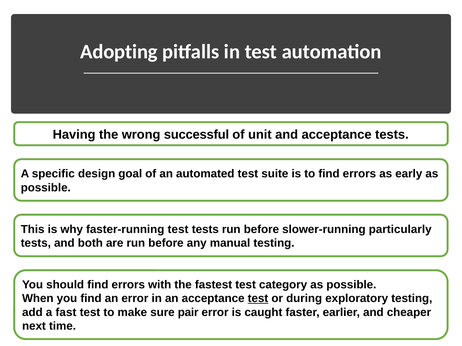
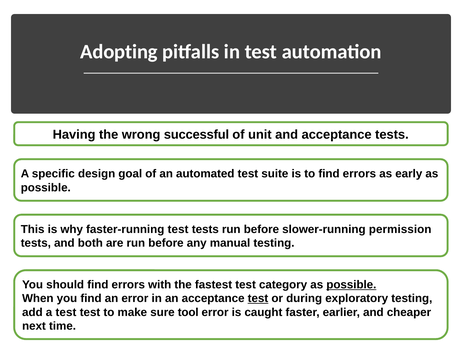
particularly: particularly -> permission (400, 230)
possible underline: none -> present (351, 285)
a fast: fast -> test (66, 313)
pair: pair -> tool (188, 313)
